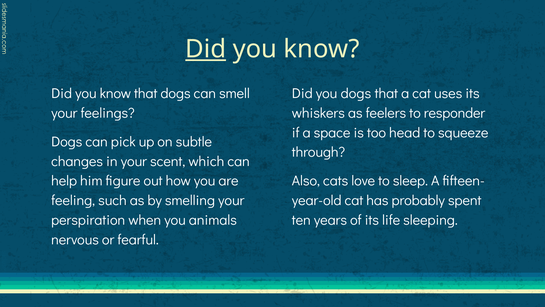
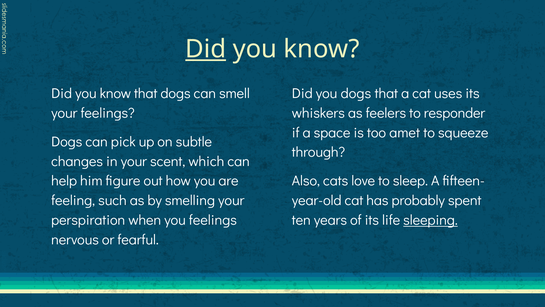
head: head -> amet (405, 132)
you animals: animals -> feelings (213, 220)
sleeping underline: none -> present (430, 220)
